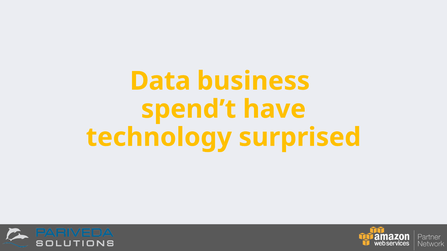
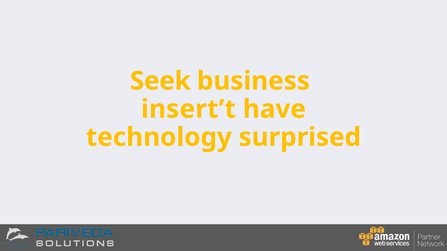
Data: Data -> Seek (160, 81)
spend’t: spend’t -> insert’t (188, 109)
